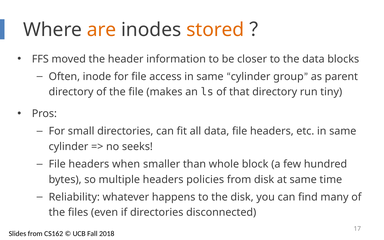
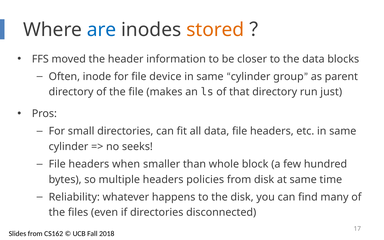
are colour: orange -> blue (102, 30)
access: access -> device (165, 77)
tiny: tiny -> just (331, 92)
